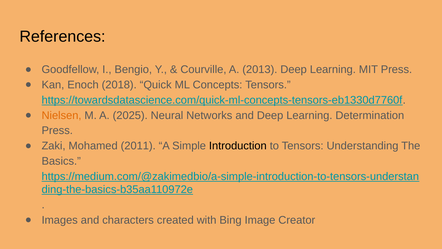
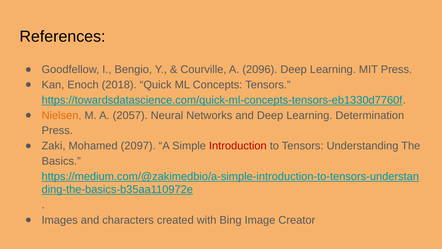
2013: 2013 -> 2096 (260, 70)
2025: 2025 -> 2057 (130, 115)
2011: 2011 -> 2097 (138, 146)
Introduction colour: black -> red (238, 146)
